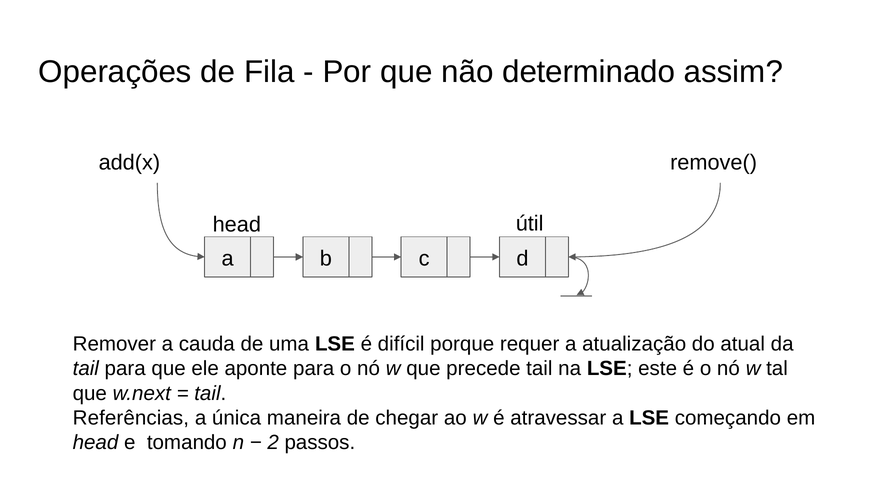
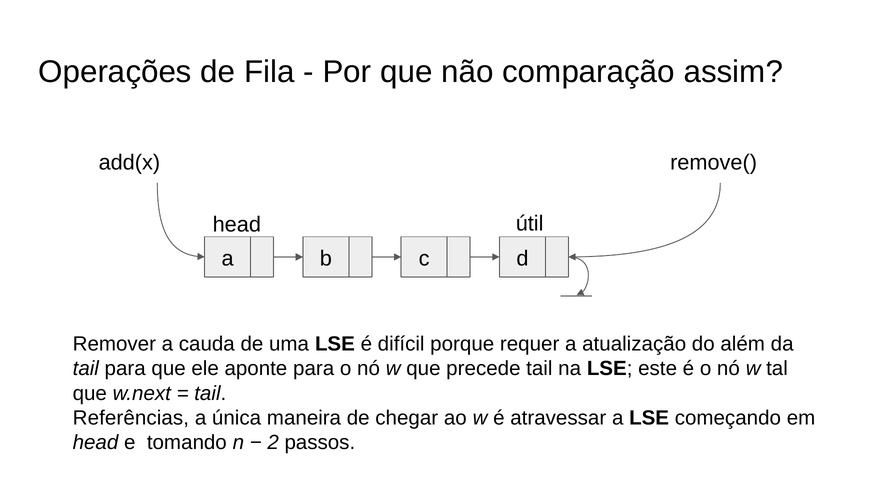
determinado: determinado -> comparação (589, 72)
atual: atual -> além (743, 344)
